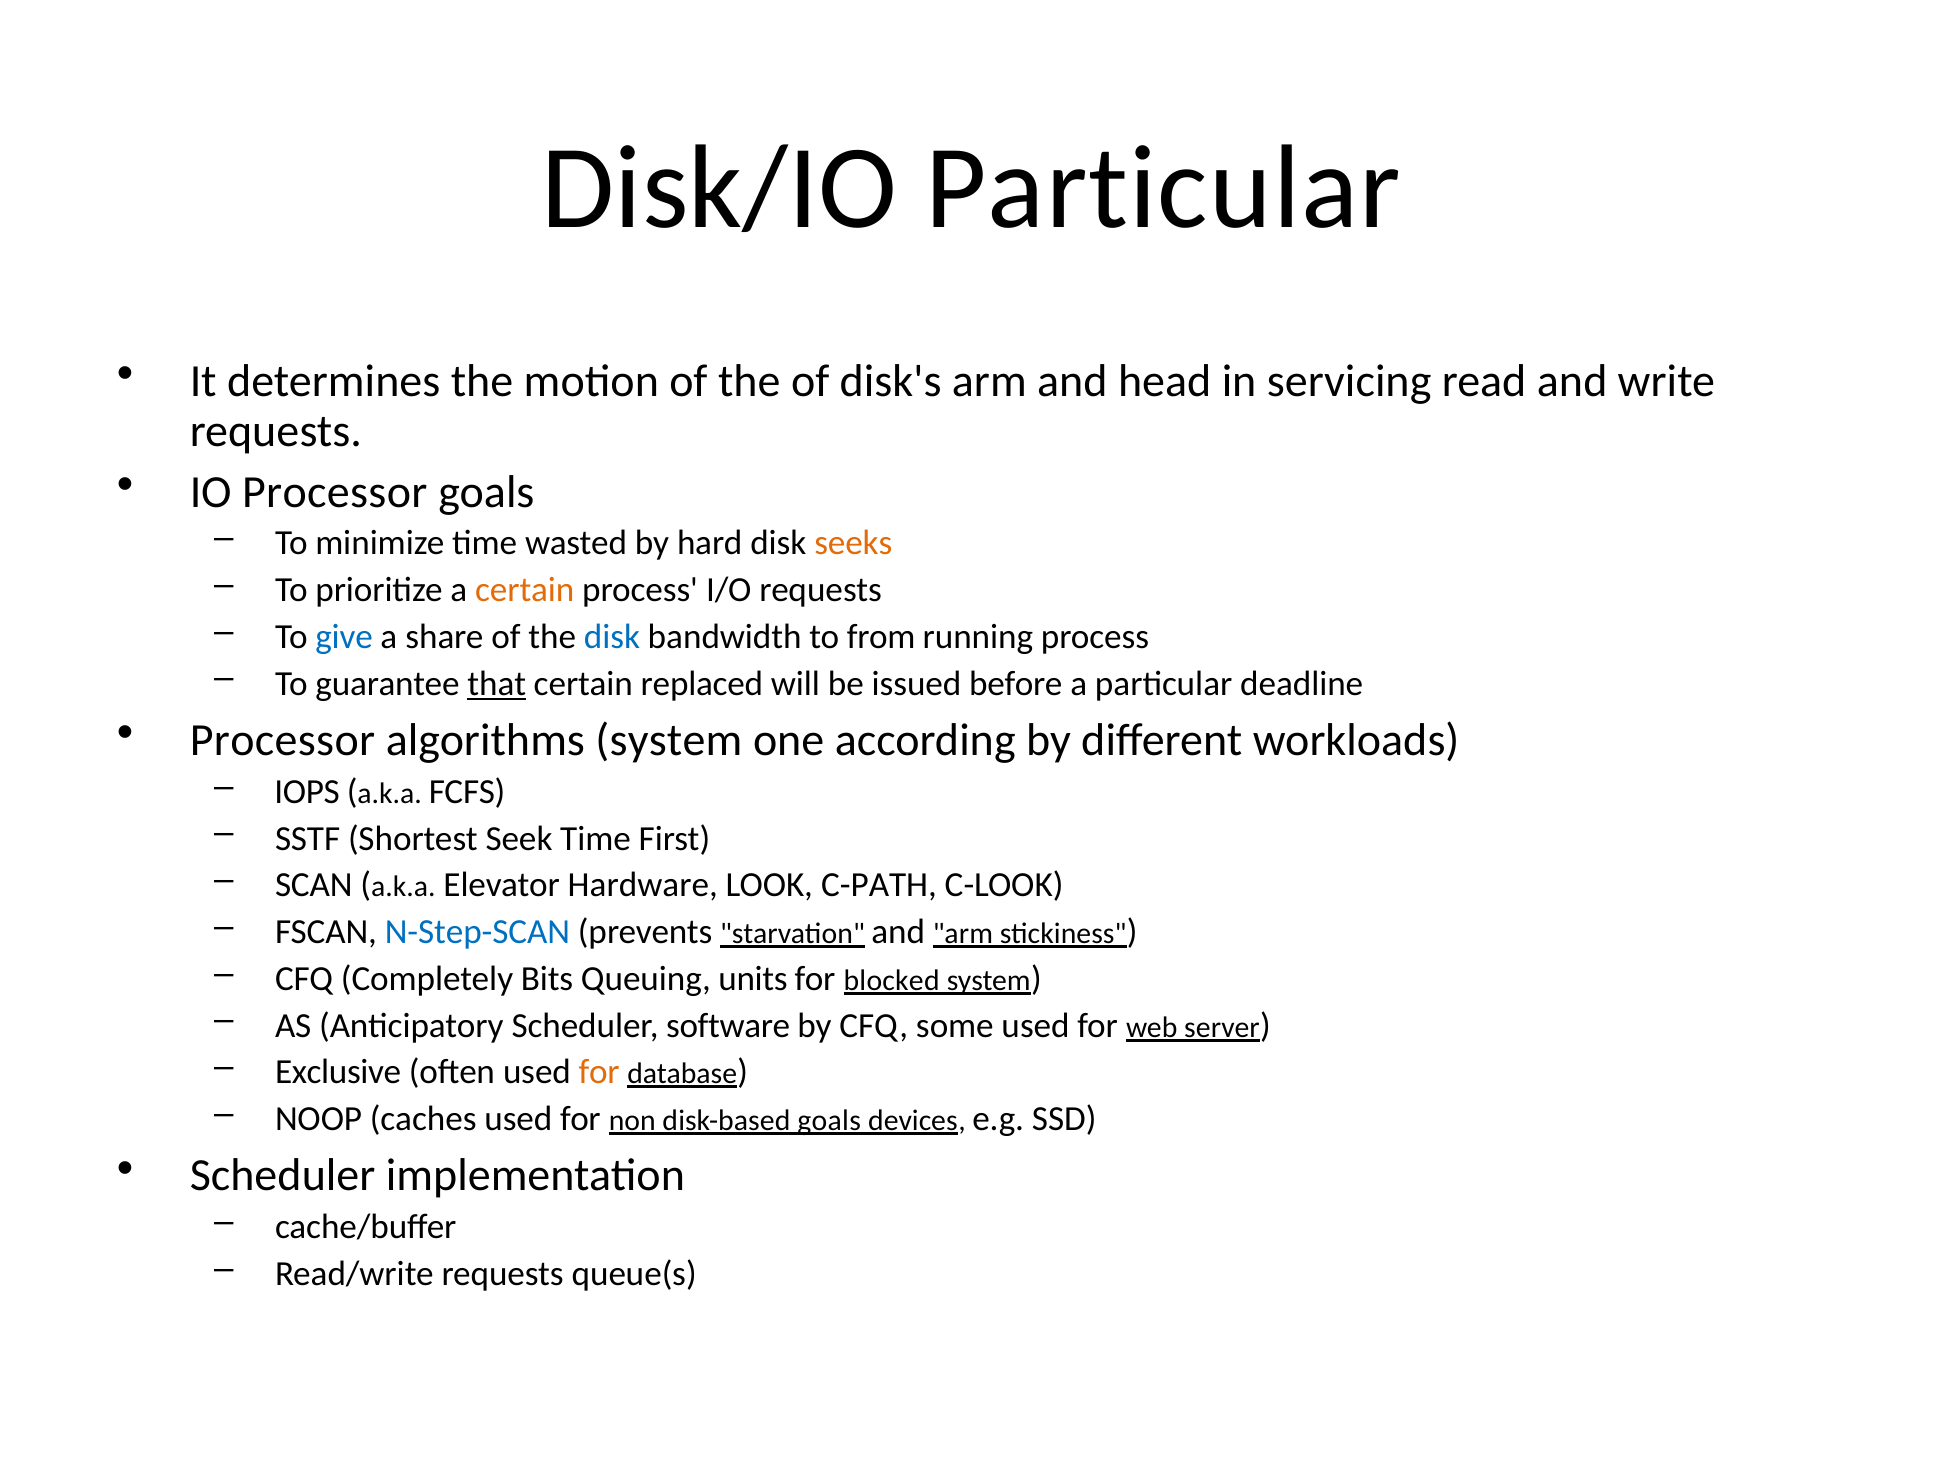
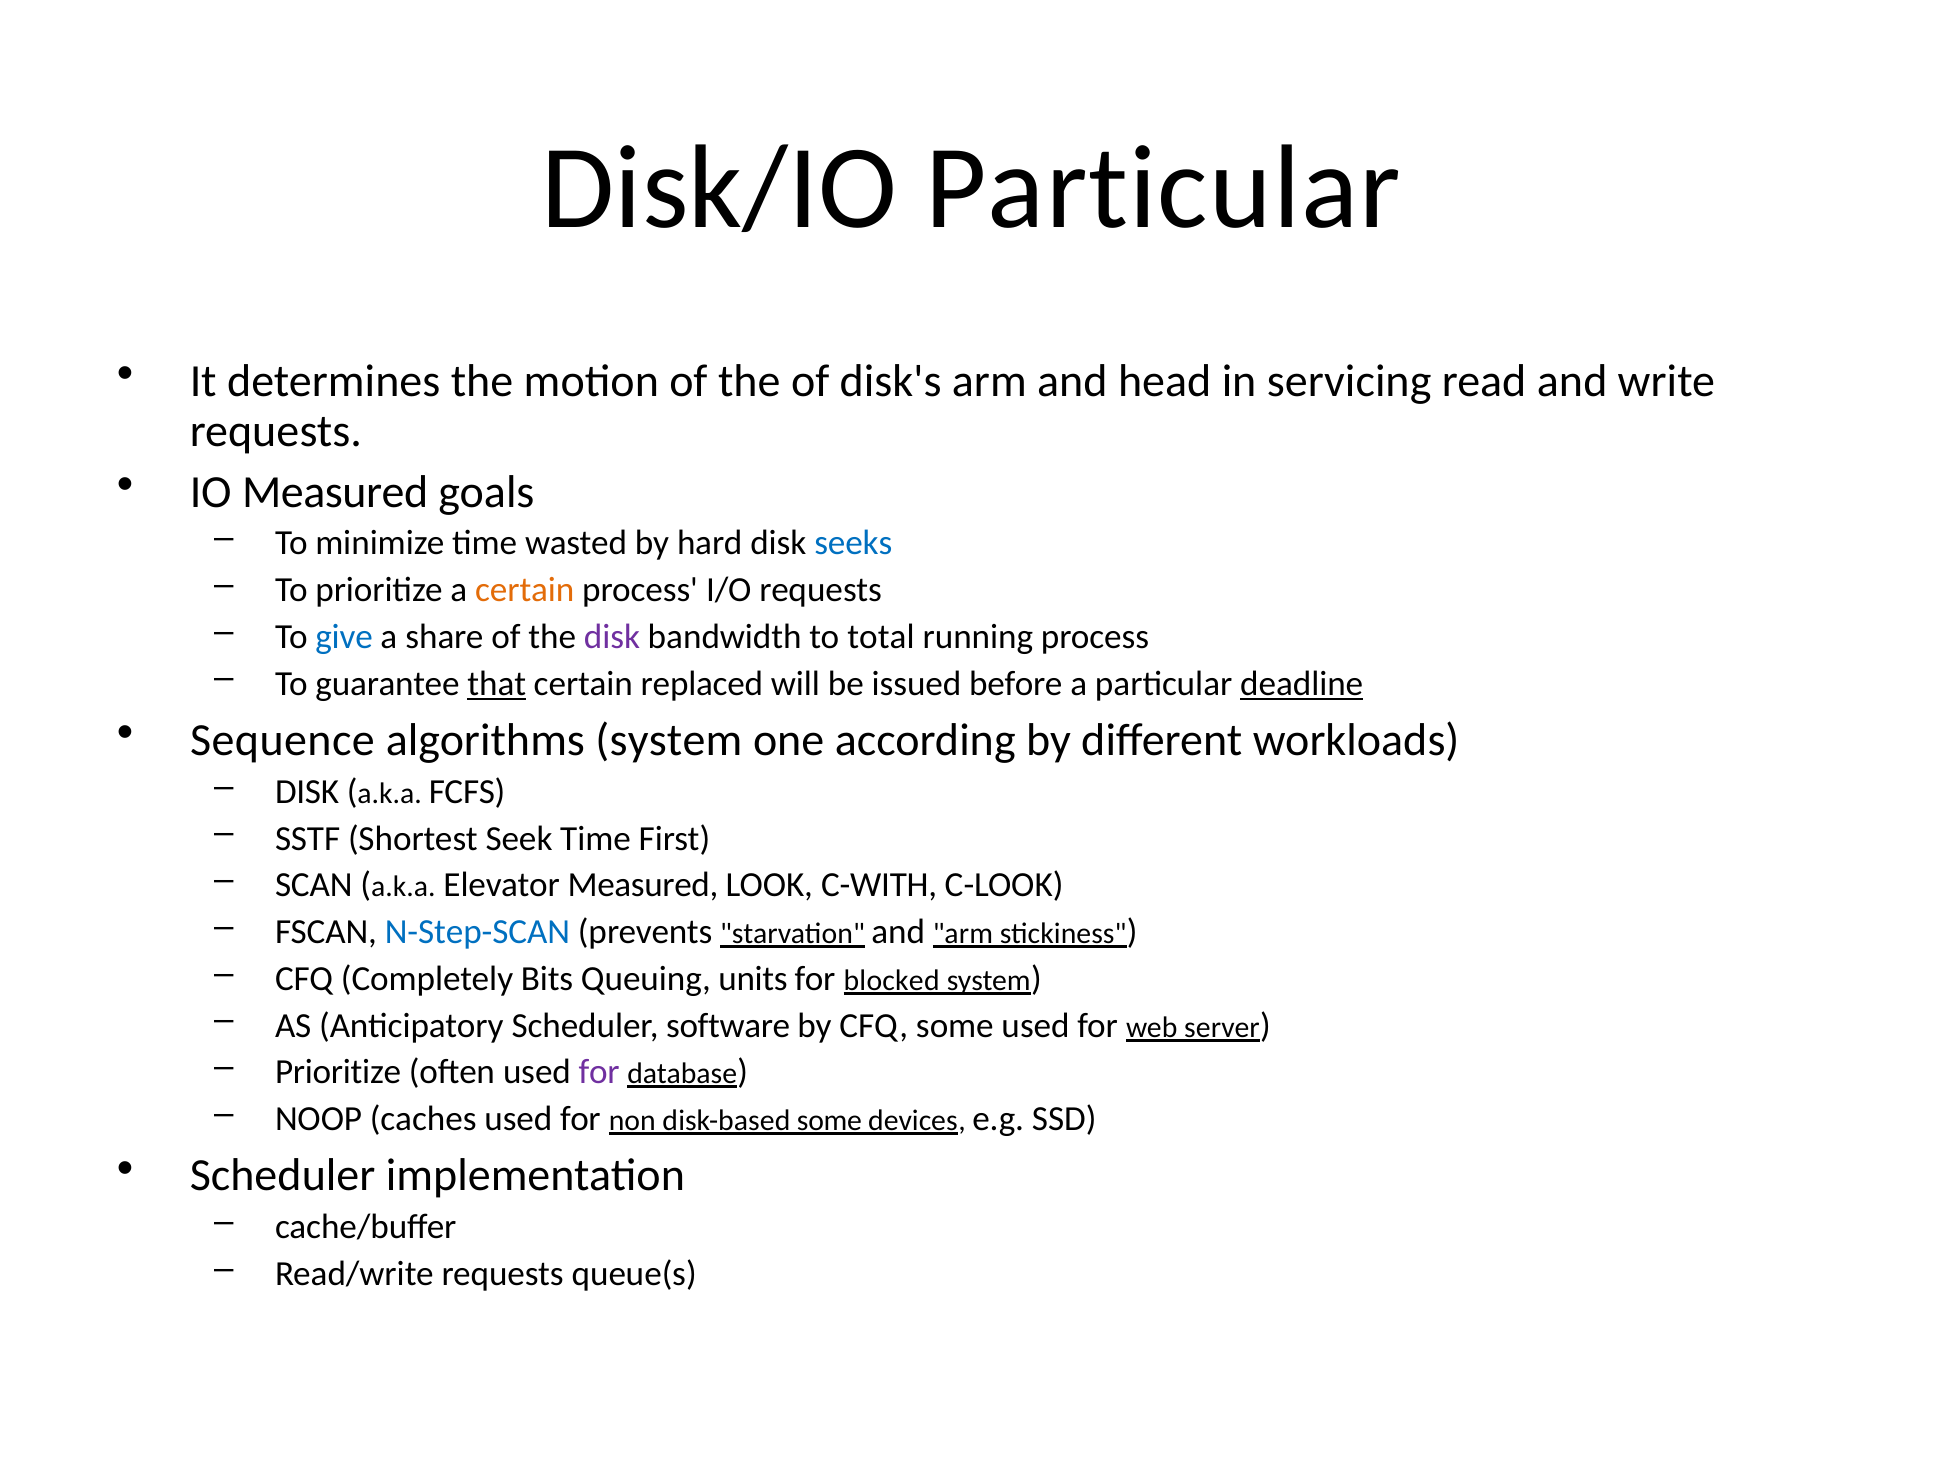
IO Processor: Processor -> Measured (335, 492)
seeks colour: orange -> blue (853, 543)
disk colour: blue -> purple (612, 637)
from: from -> total (881, 637)
deadline underline: none -> present (1302, 684)
Processor: Processor -> Sequence (282, 741)
IOPS: IOPS -> DISK (307, 792)
Elevator Hardware: Hardware -> Measured (643, 885)
C-PATH: C-PATH -> C-WITH (879, 885)
Exclusive: Exclusive -> Prioritize (338, 1072)
for colour: orange -> purple (599, 1072)
disk-based goals: goals -> some (829, 1121)
